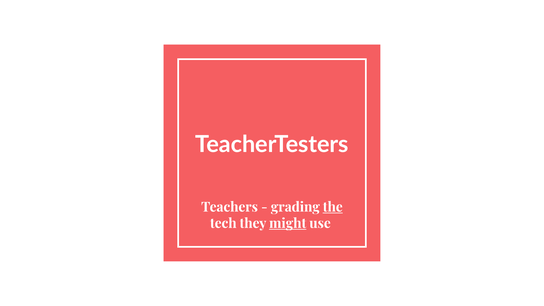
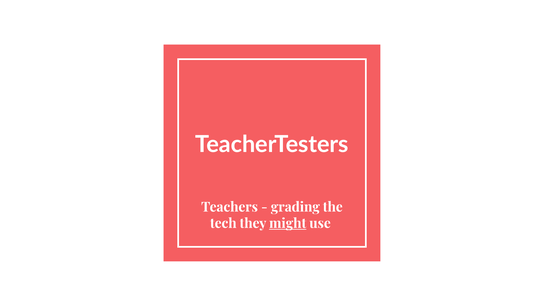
the underline: present -> none (333, 207)
